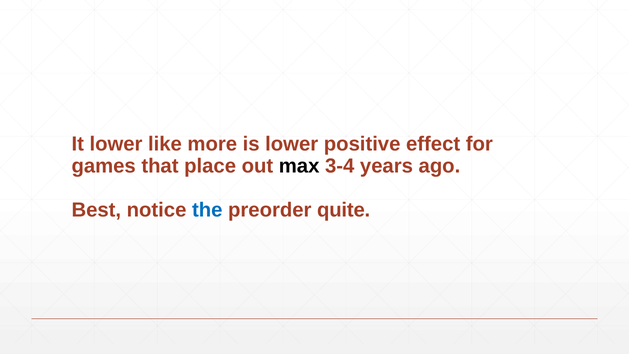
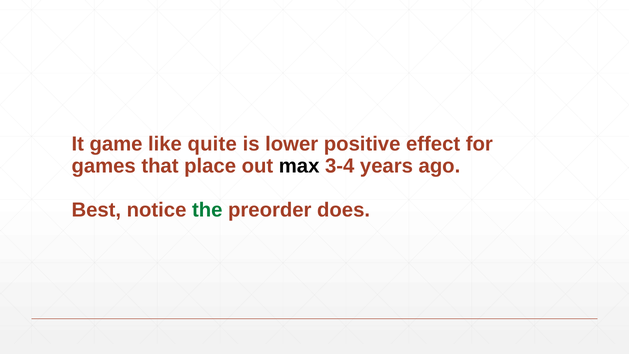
It lower: lower -> game (116, 144)
more: more -> quite (212, 144)
the colour: blue -> green (207, 210)
quite: quite -> does (344, 210)
